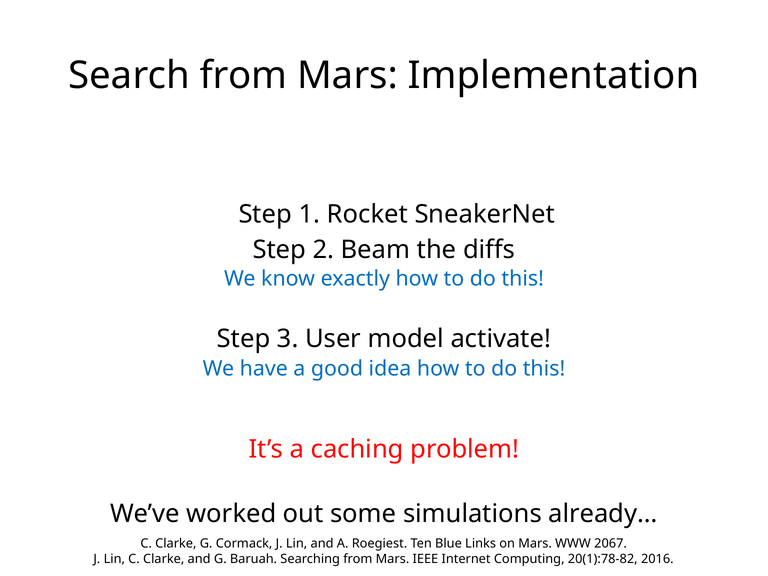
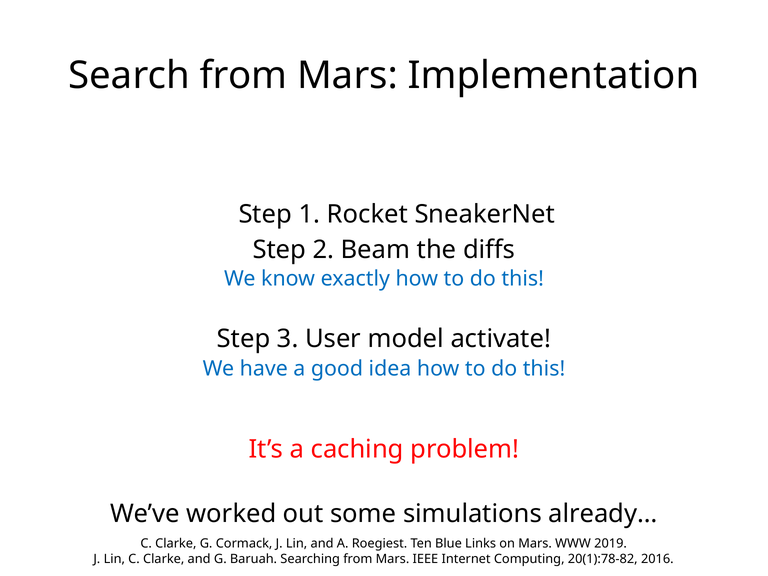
2067: 2067 -> 2019 (611, 544)
